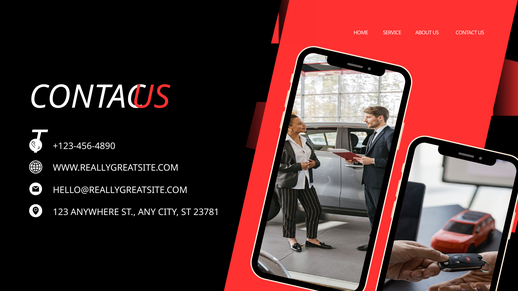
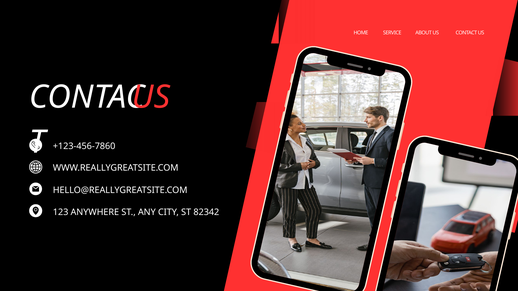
+123-456-4890: +123-456-4890 -> +123-456-7860 (84, 146)
23781: 23781 -> 82342 (206, 213)
